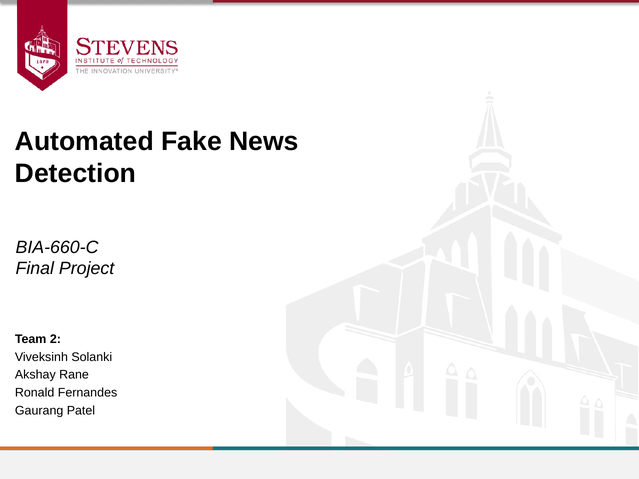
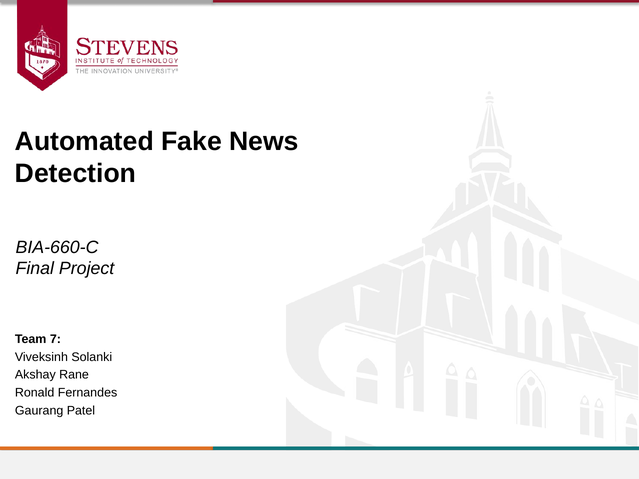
2: 2 -> 7 (55, 339)
